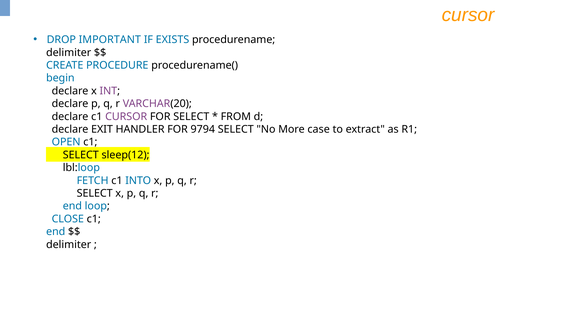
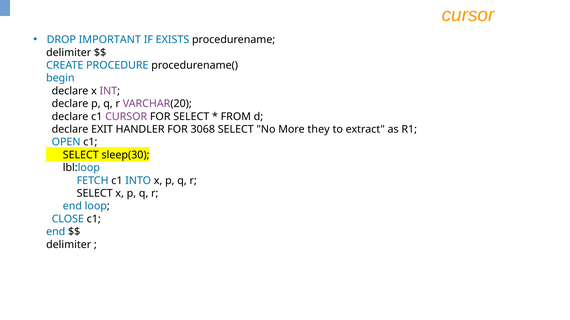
9794: 9794 -> 3068 (203, 130)
case: case -> they (319, 130)
sleep(12: sleep(12 -> sleep(30 (126, 155)
